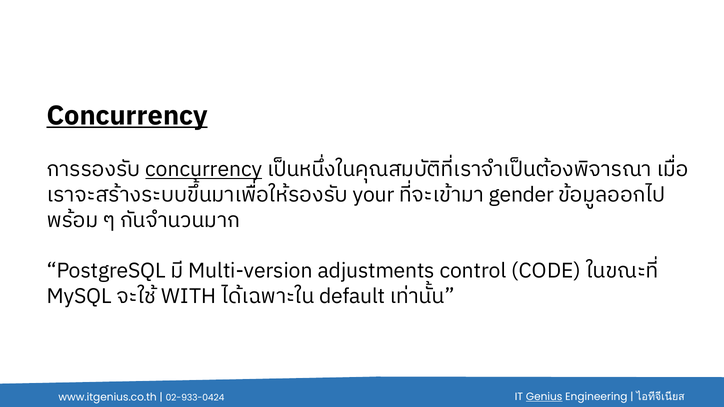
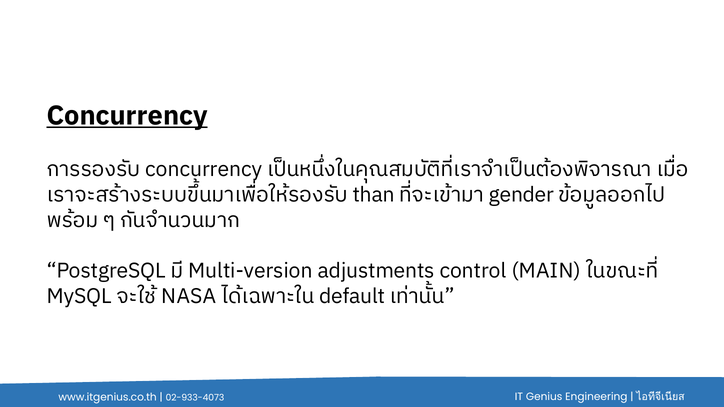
concurrency underline: present -> none (204, 170)
your: your -> than (374, 195)
CODE: CODE -> MAIN (546, 271)
WITH: WITH -> NASA (189, 296)
Genius underline: present -> none (544, 397)
02-933-0424: 02-933-0424 -> 02-933-4073 (195, 398)
